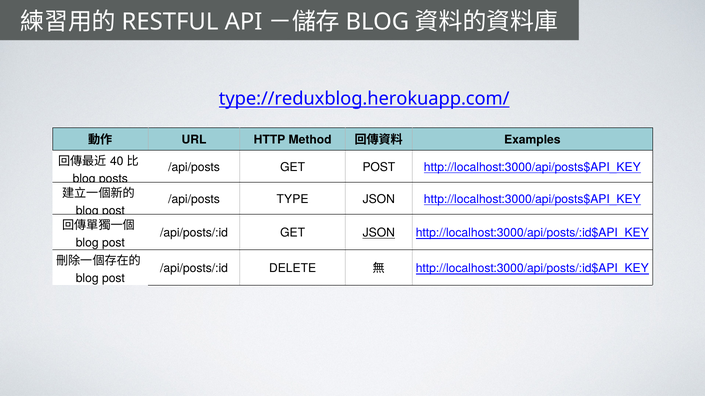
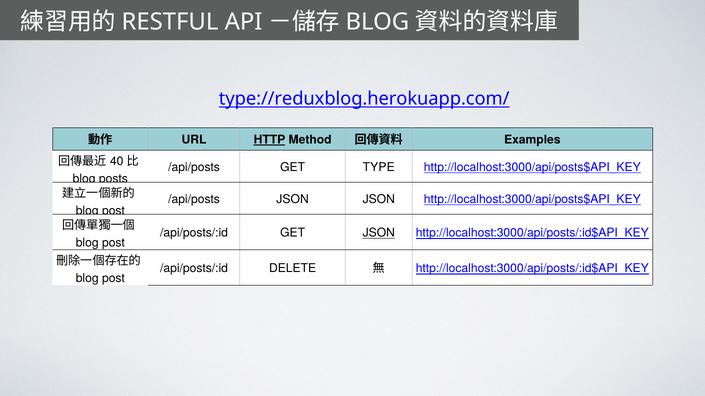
HTTP underline: none -> present (269, 140)
GET POST: POST -> TYPE (379, 168)
/api/posts TYPE: TYPE -> JSON (293, 200)
